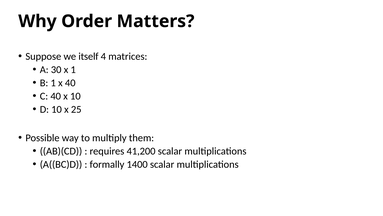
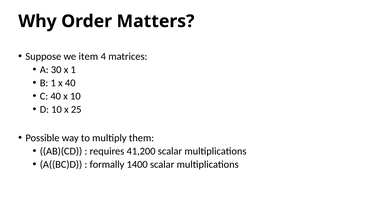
itself: itself -> item (88, 56)
